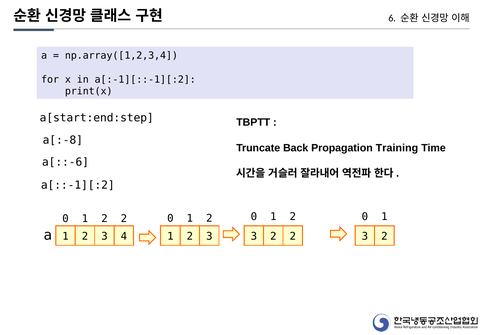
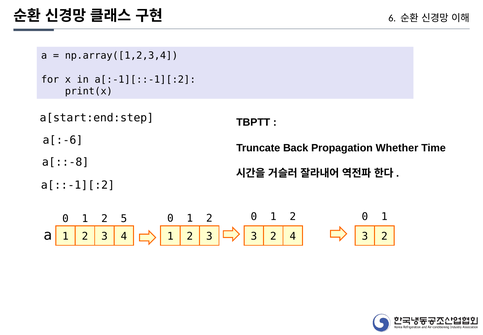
a[:-8: a[:-8 -> a[:-6 (63, 140)
Training: Training -> Whether (397, 148)
a[::-6: a[::-6 -> a[::-8 (65, 162)
1 2 2: 2 -> 5 (124, 218)
3 2 2: 2 -> 4 (293, 236)
